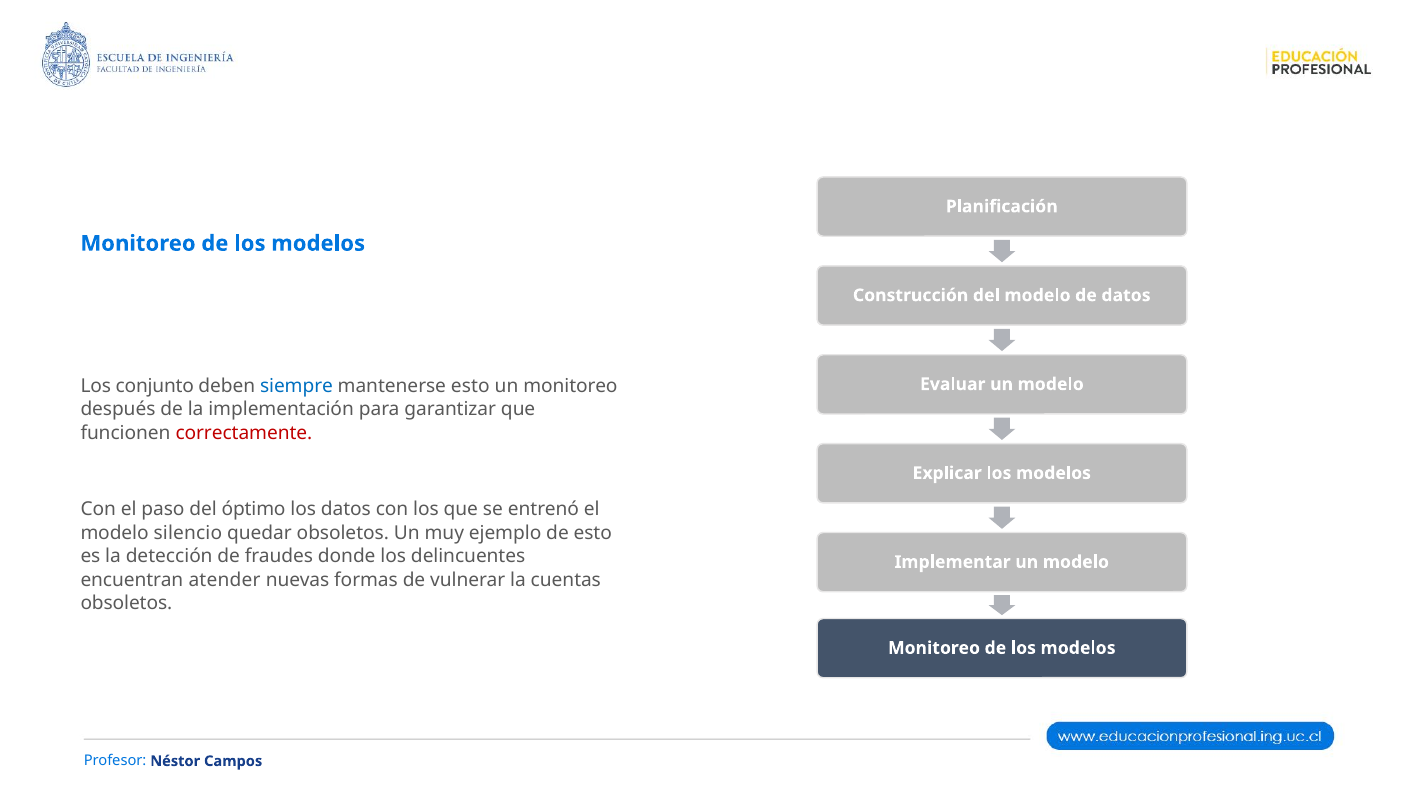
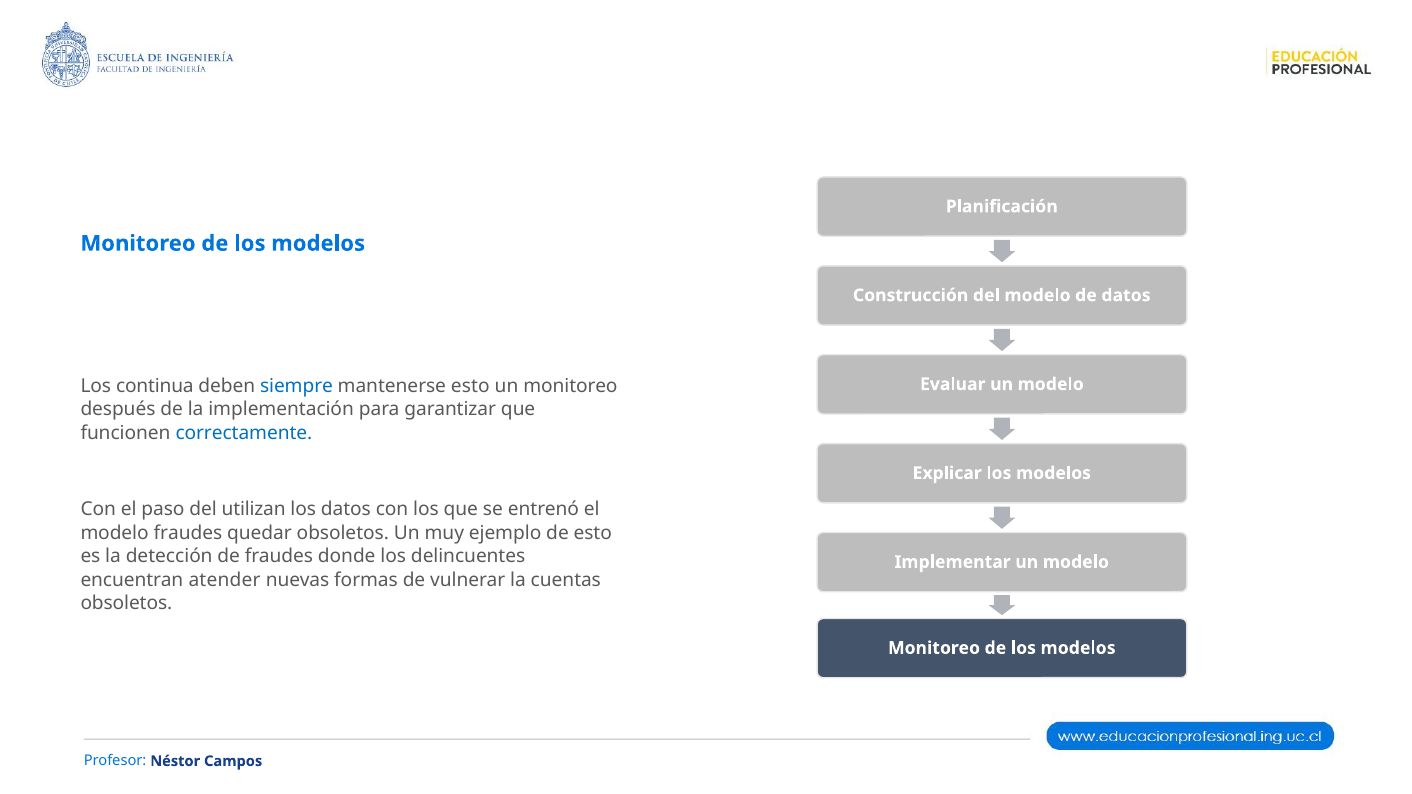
conjunto: conjunto -> continua (155, 386)
correctamente colour: red -> blue (244, 433)
óptimo: óptimo -> utilizan (254, 510)
modelo silencio: silencio -> fraudes (188, 533)
